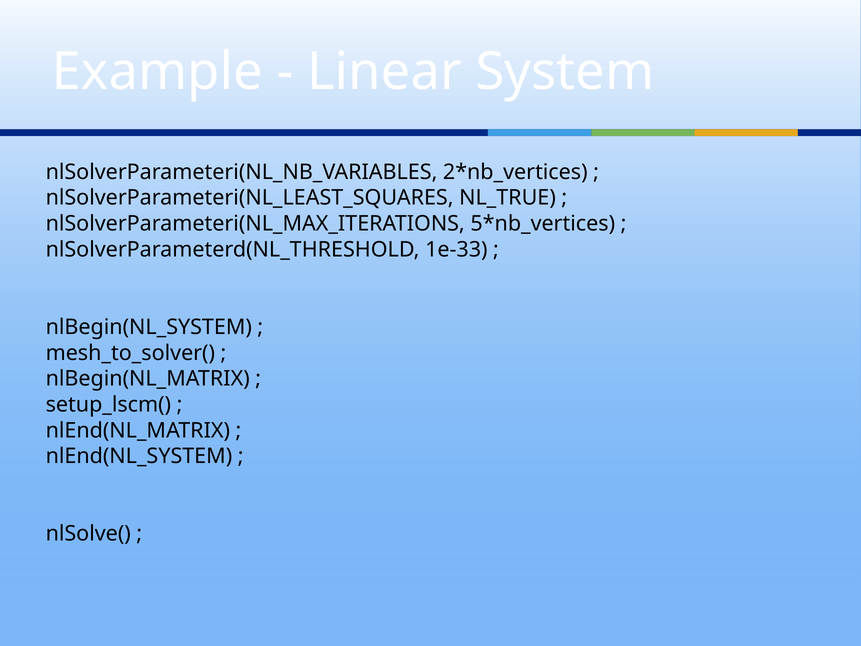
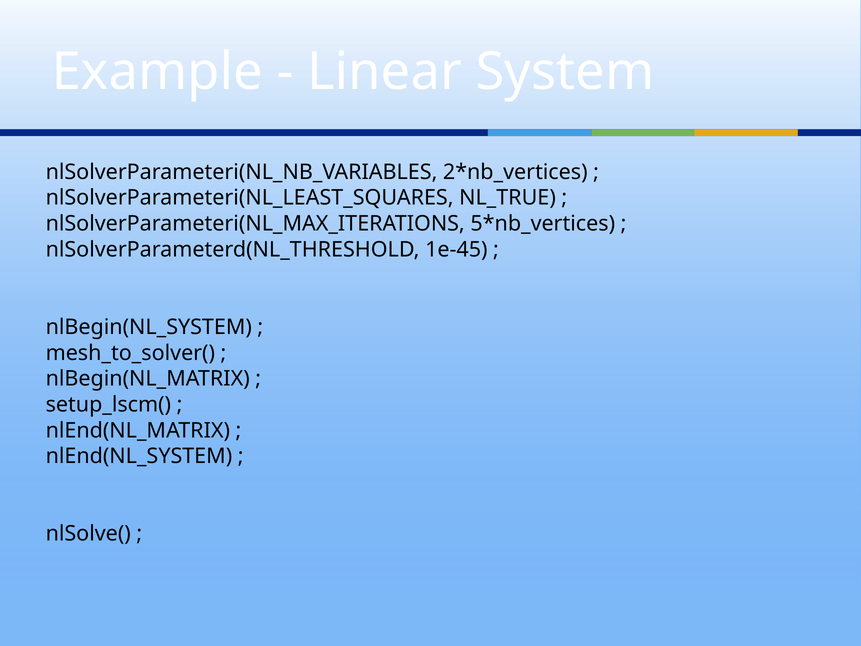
1e-33: 1e-33 -> 1e-45 (456, 249)
